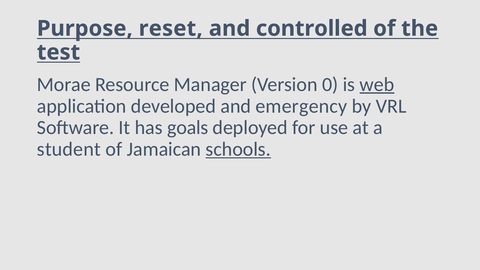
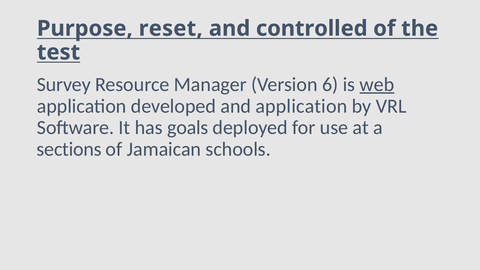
Morae: Morae -> Survey (64, 84)
0: 0 -> 6 (330, 84)
and emergency: emergency -> application (301, 106)
student: student -> sections (69, 149)
schools underline: present -> none (238, 149)
